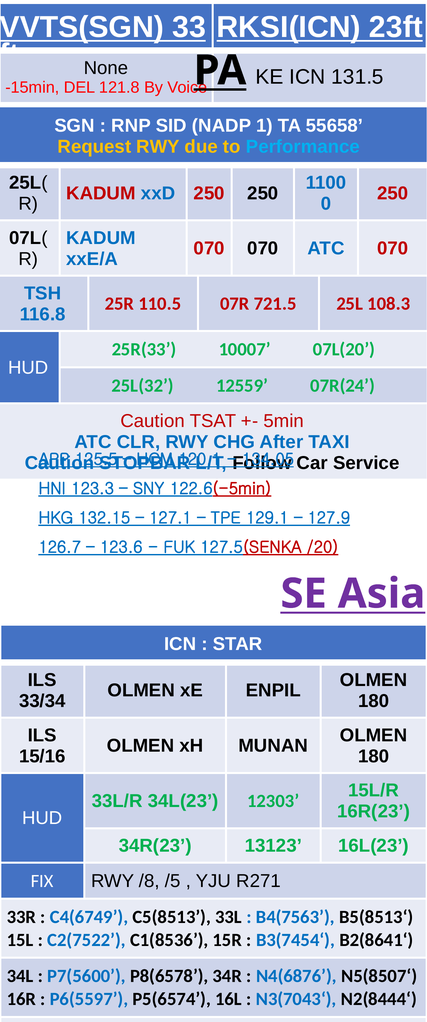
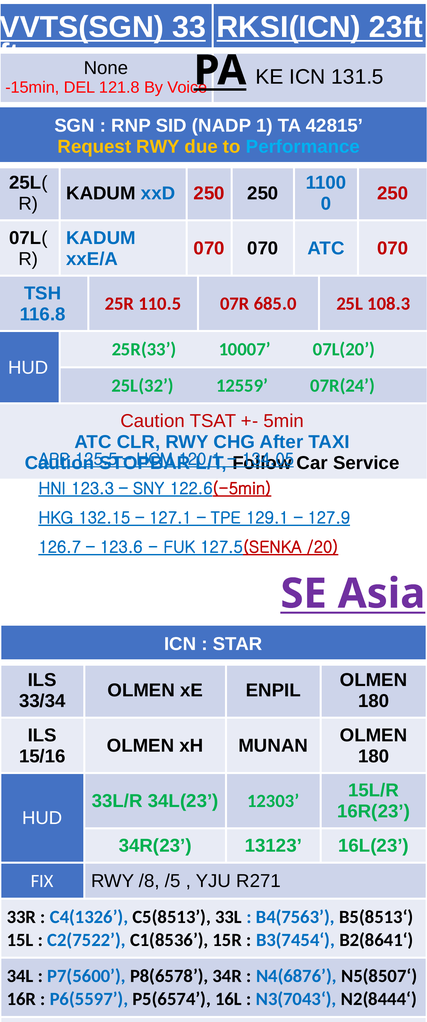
55658: 55658 -> 42815 (334, 126)
KADUM colour: red -> black (101, 193)
721.5: 721.5 -> 685.0 (275, 304)
C4(6749: C4(6749 -> C4(1326 (89, 917)
